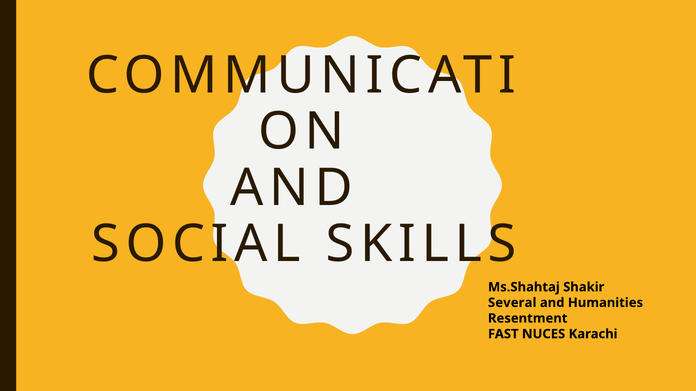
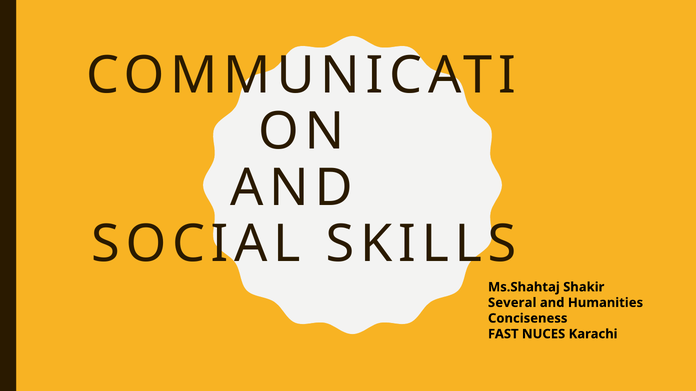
Resentment: Resentment -> Conciseness (528, 319)
